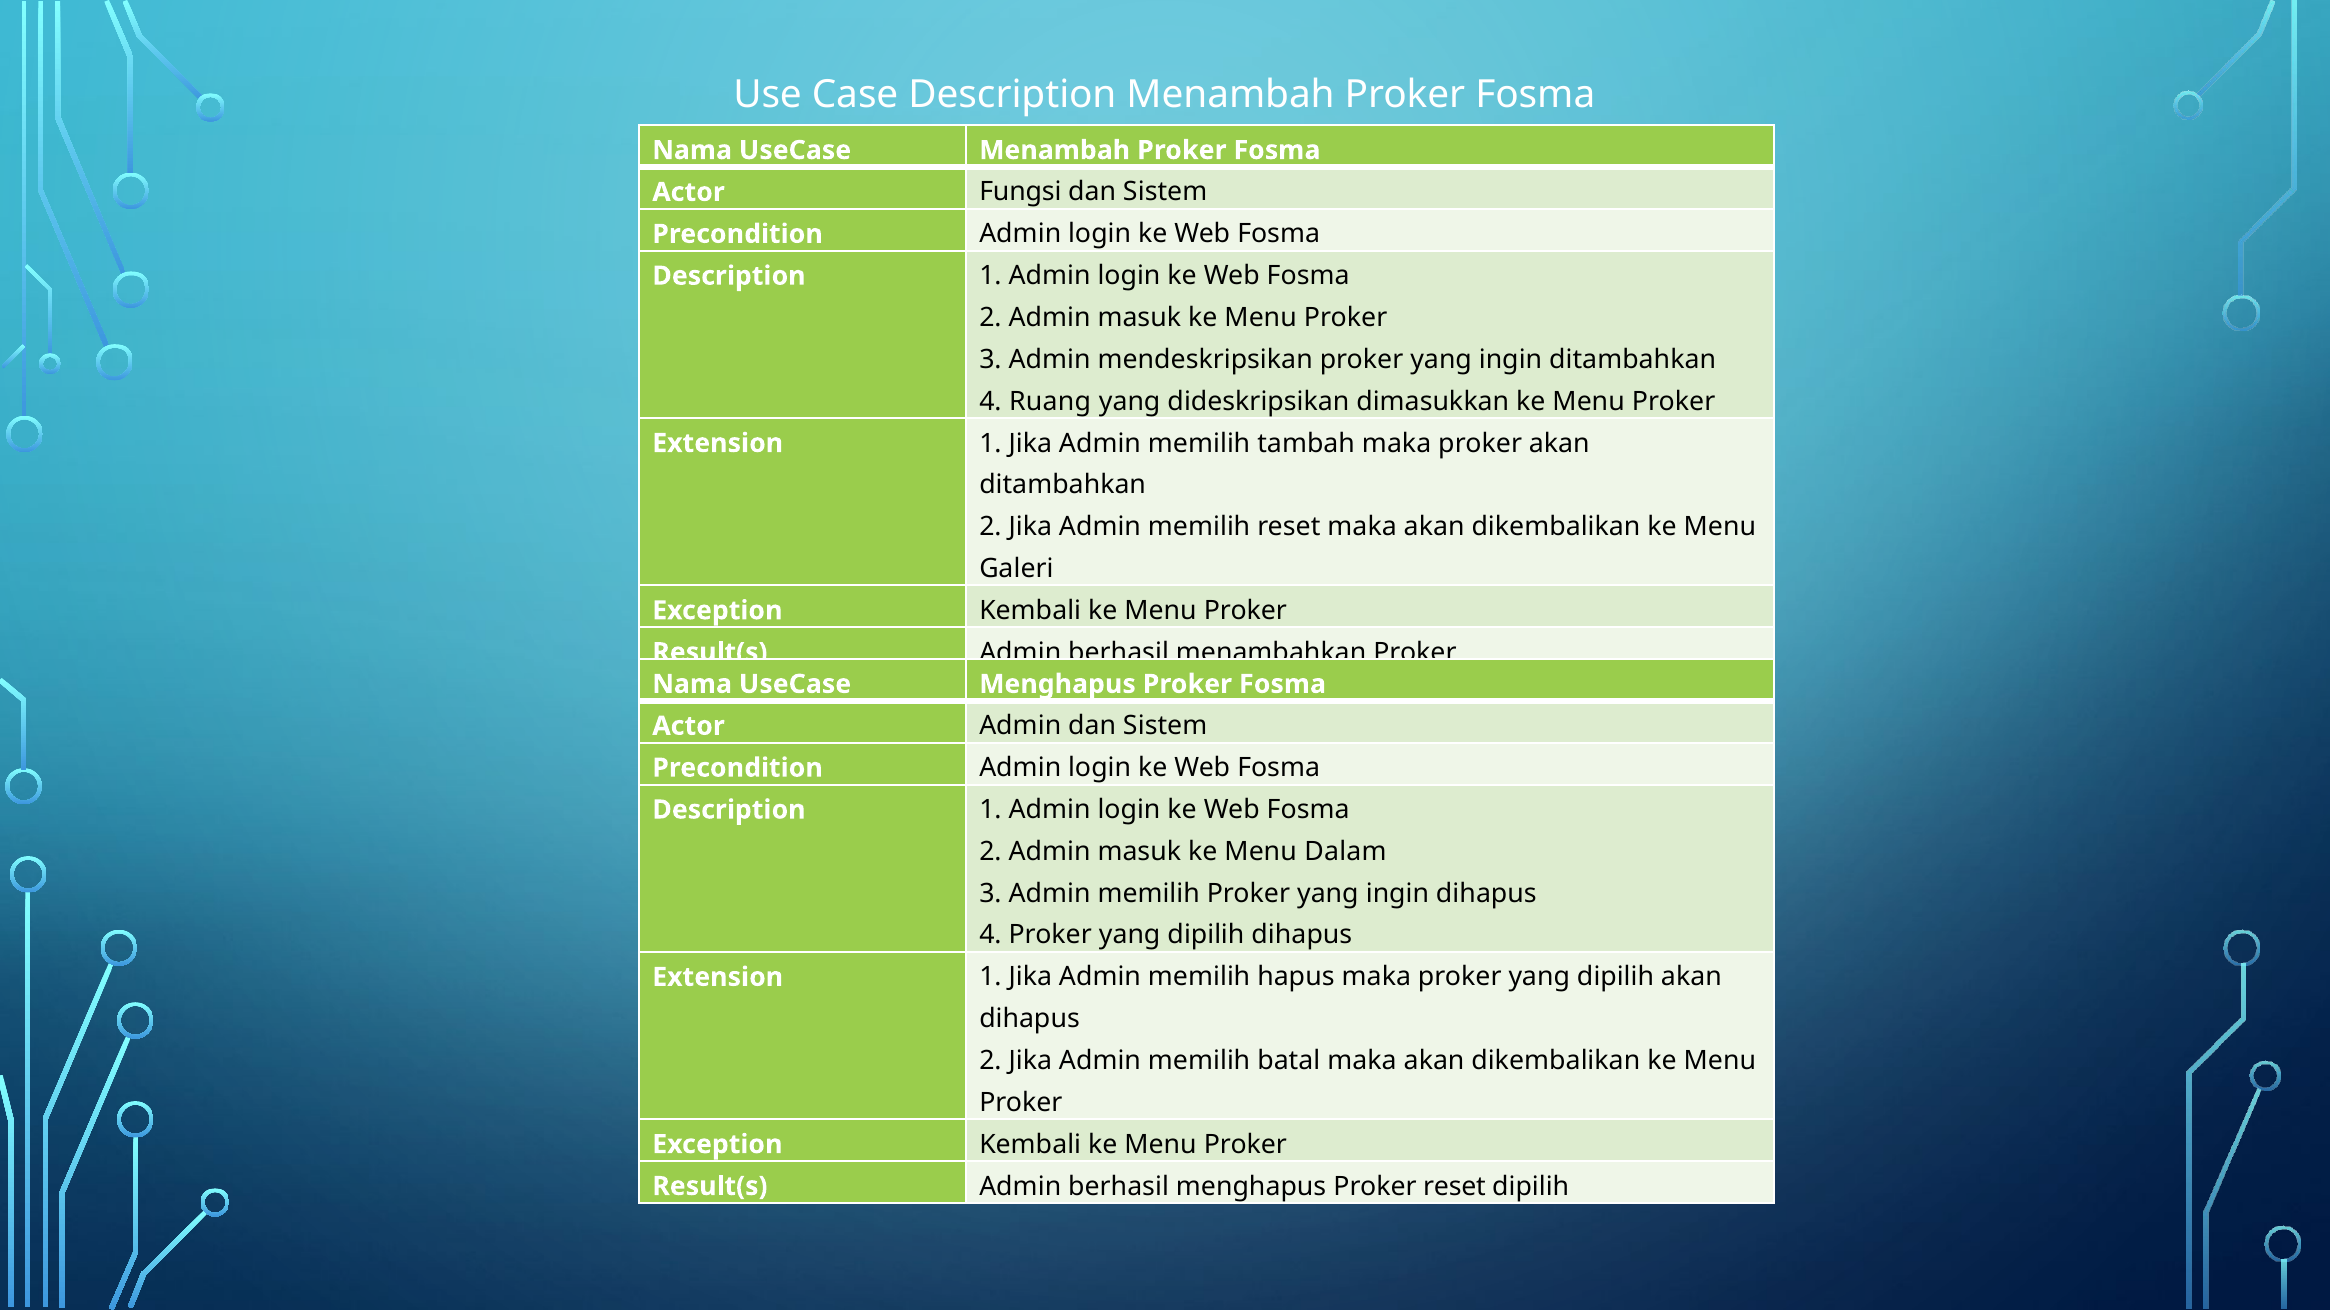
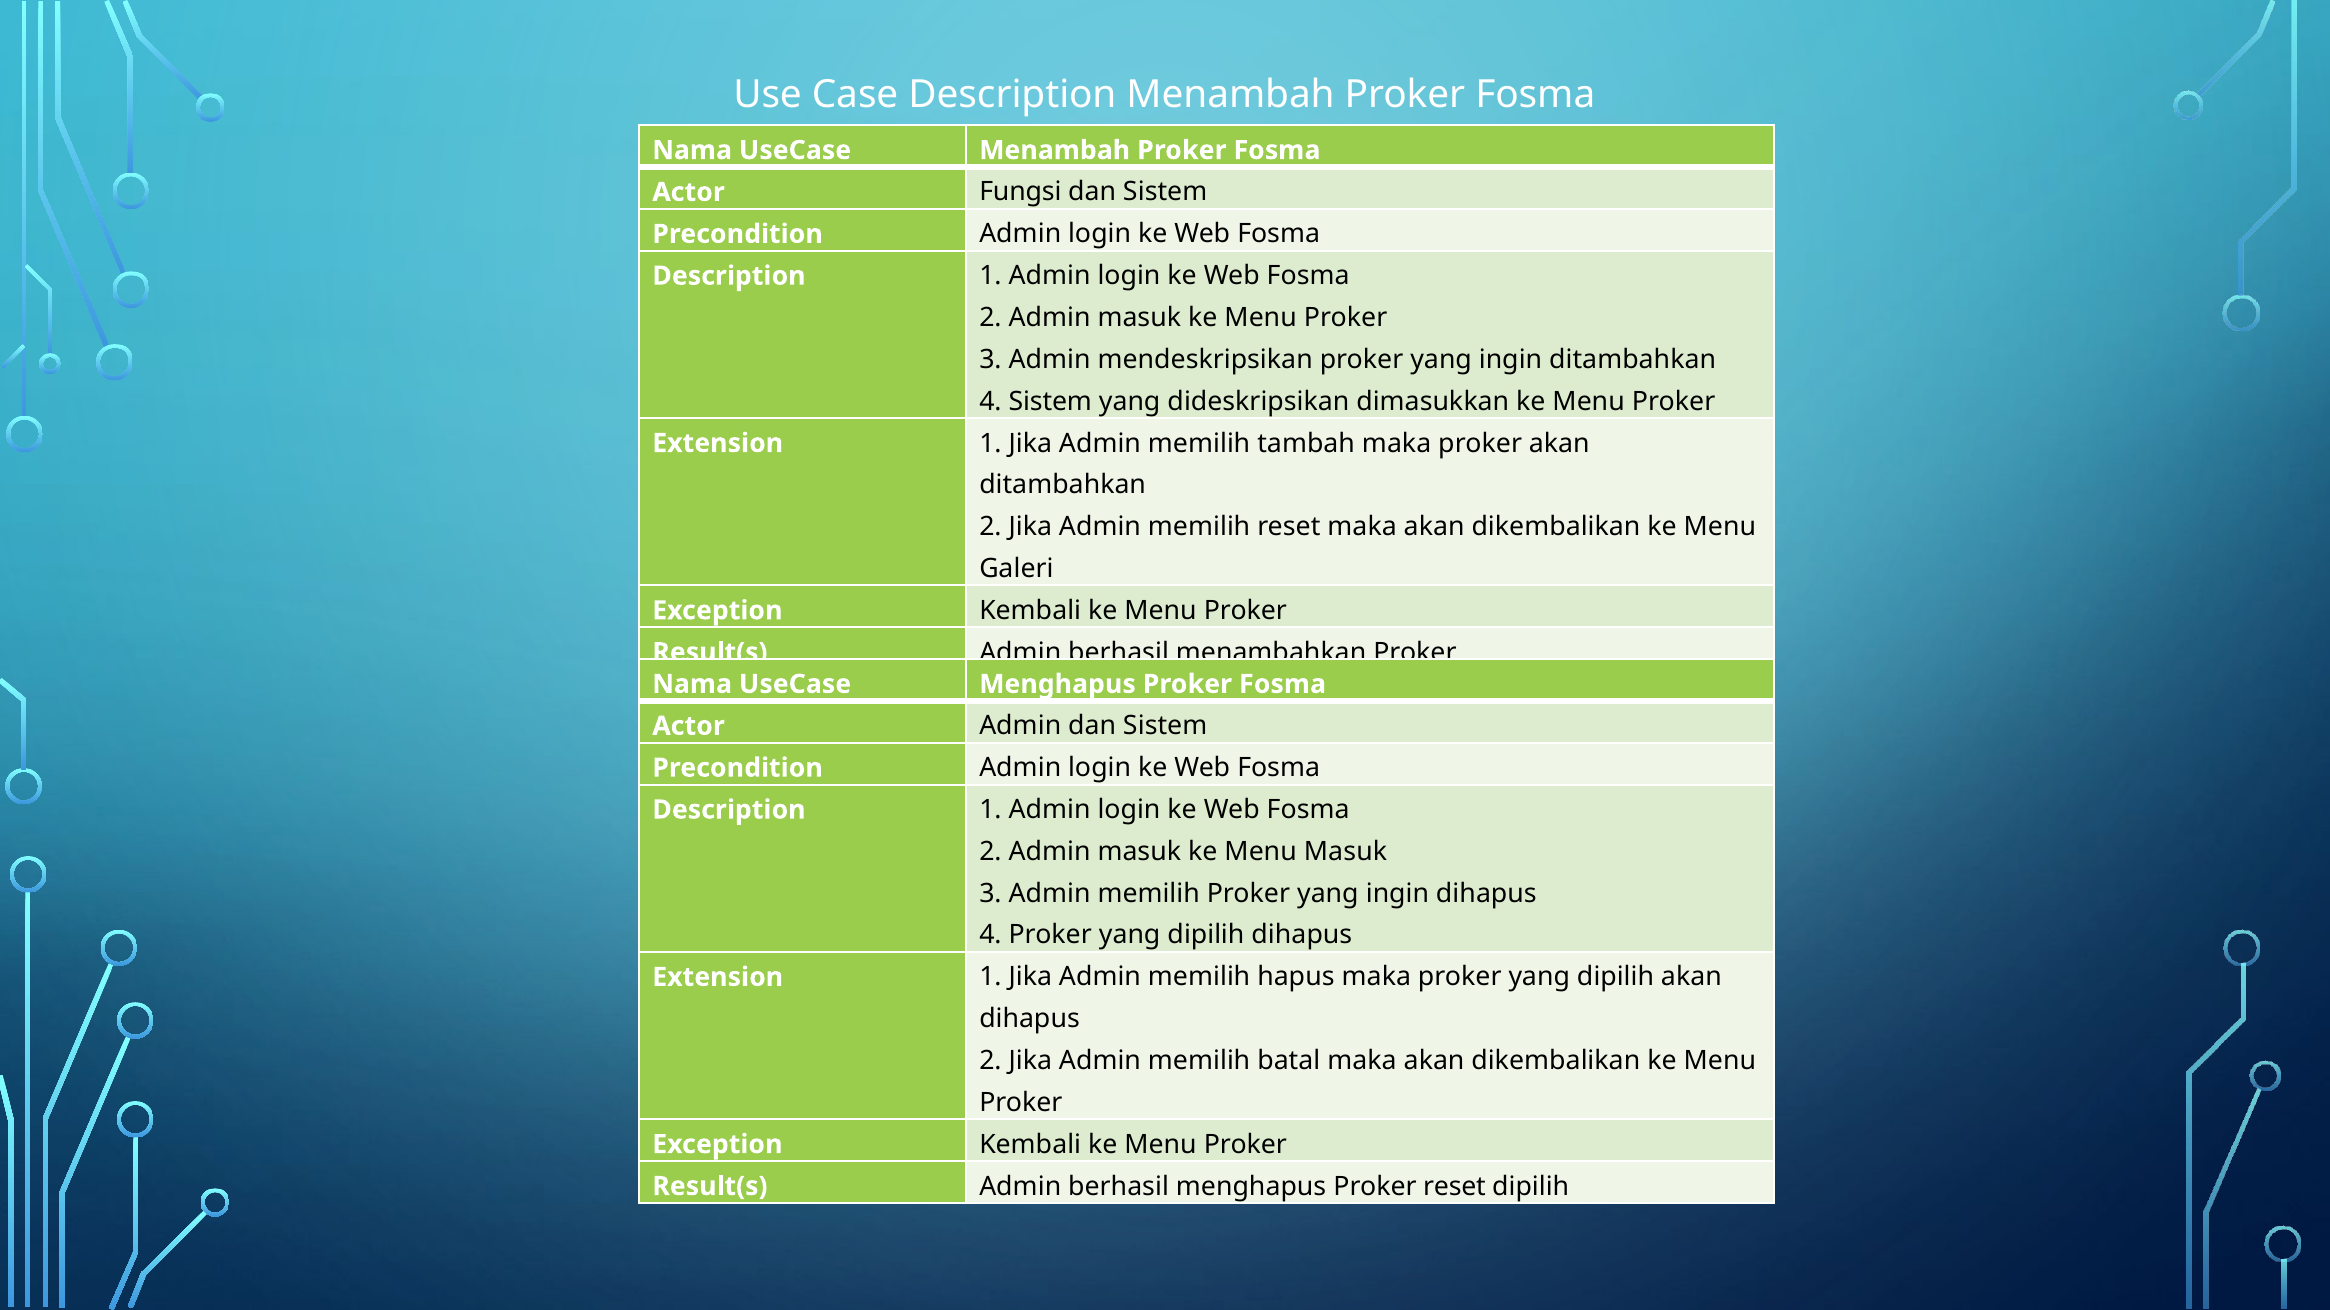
4 Ruang: Ruang -> Sistem (1050, 402)
Menu Dalam: Dalam -> Masuk (1346, 852)
